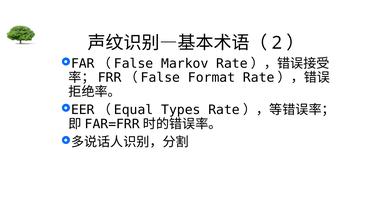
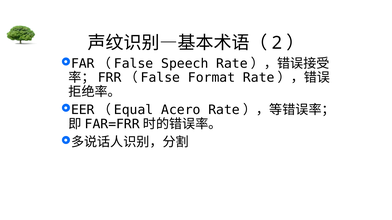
Markov: Markov -> Speech (185, 64)
Types: Types -> Acero (181, 110)
